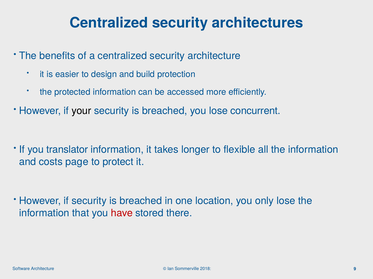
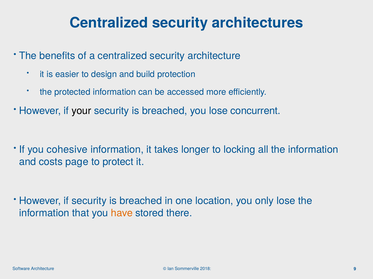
translator: translator -> cohesive (67, 150)
flexible: flexible -> locking (239, 150)
have colour: red -> orange (122, 214)
